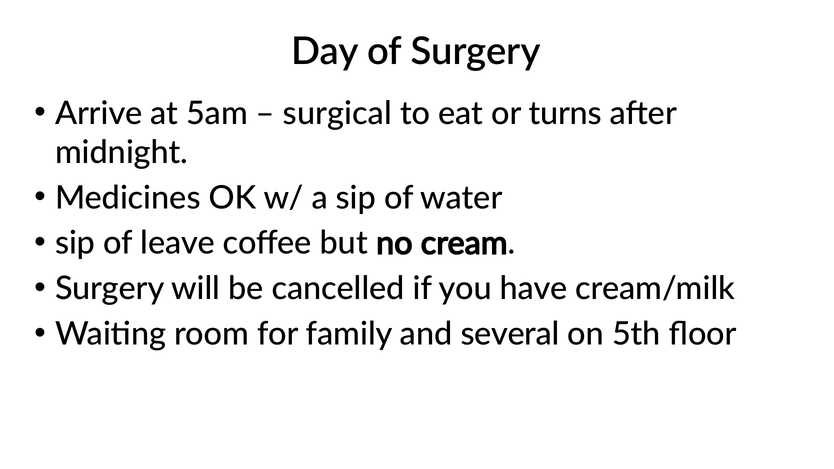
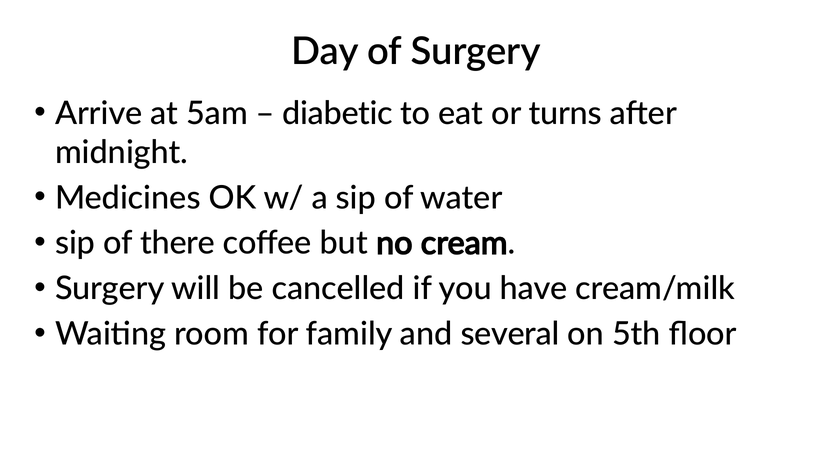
surgical: surgical -> diabetic (338, 114)
leave: leave -> there (178, 243)
